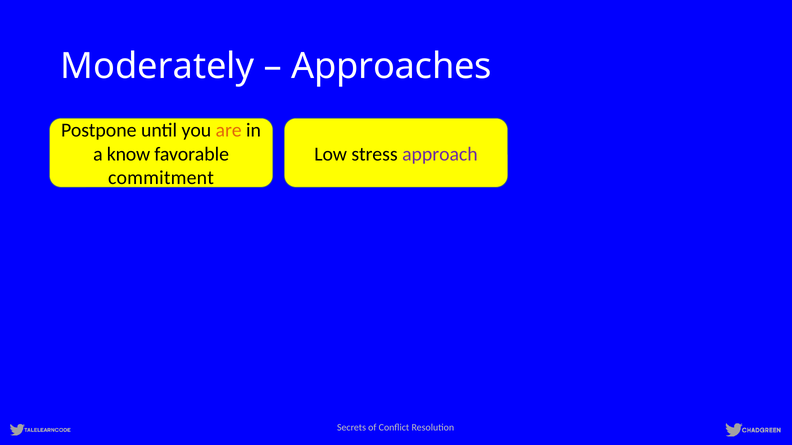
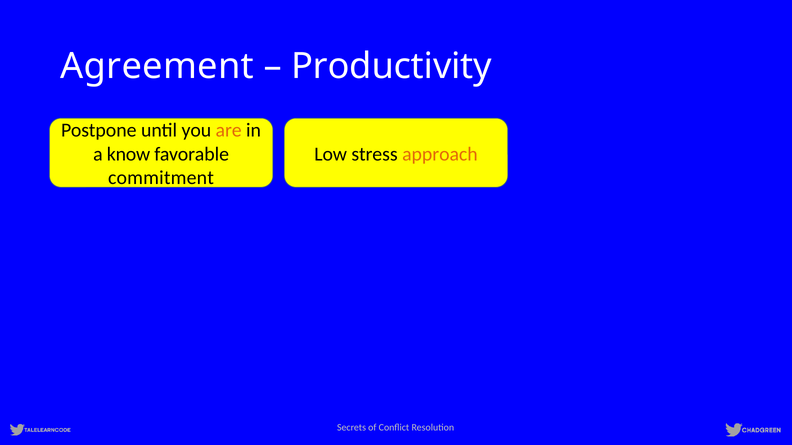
Moderately: Moderately -> Agreement (157, 67)
Approaches: Approaches -> Productivity (391, 67)
approach colour: purple -> orange (440, 154)
